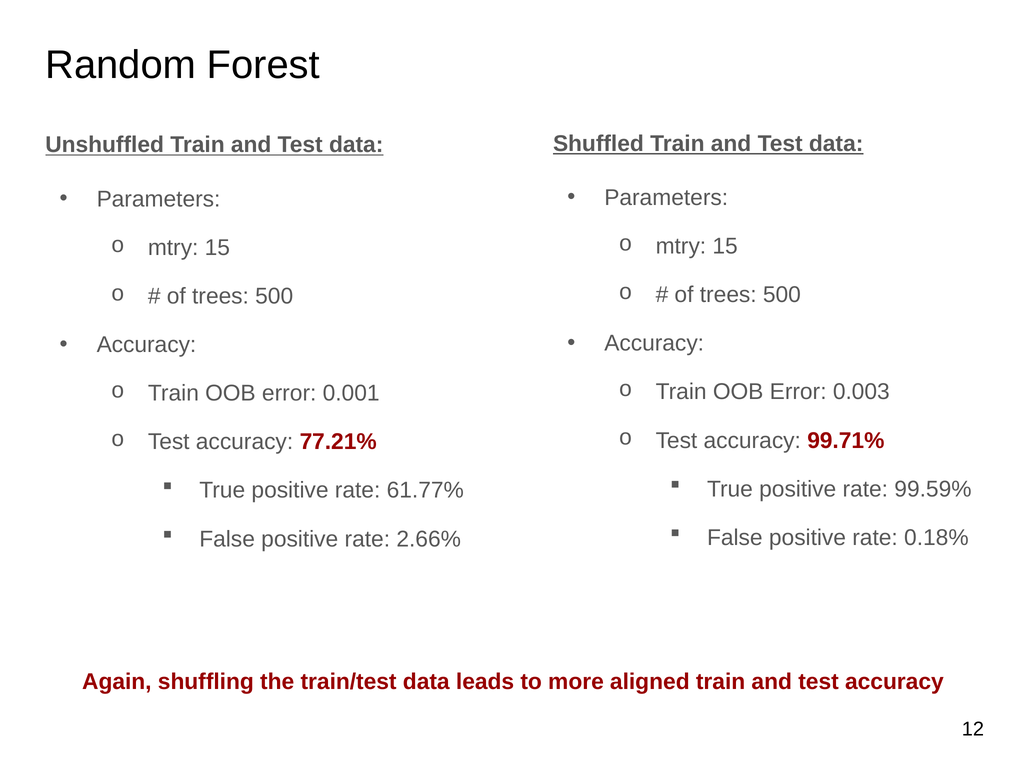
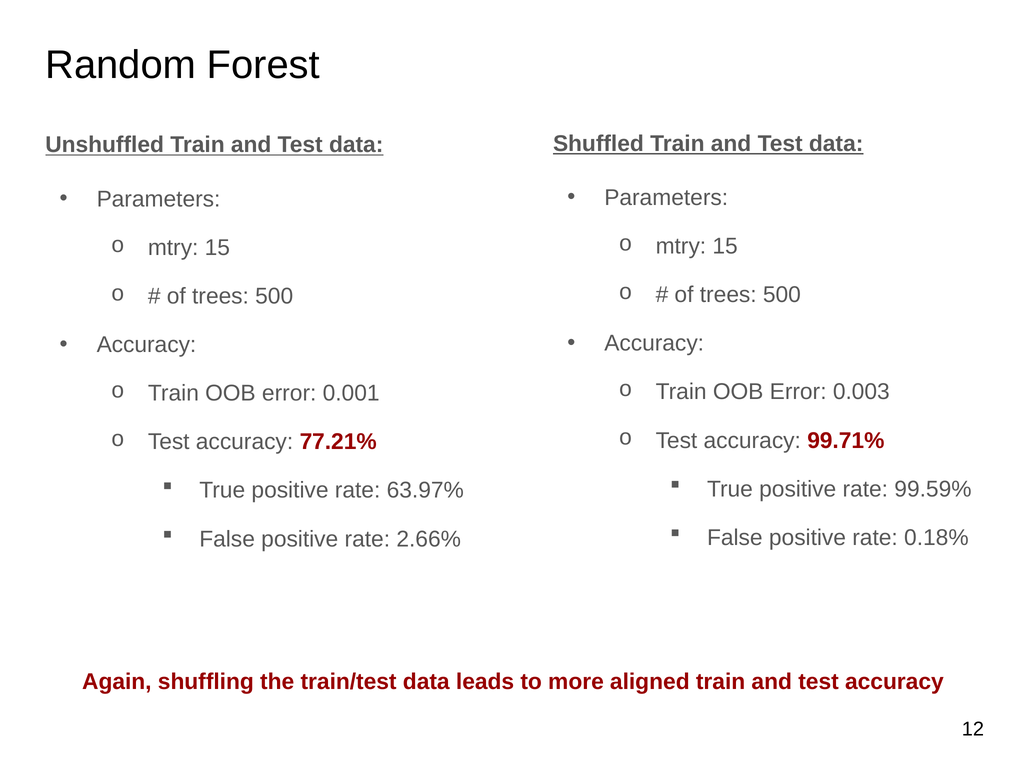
61.77%: 61.77% -> 63.97% (425, 491)
